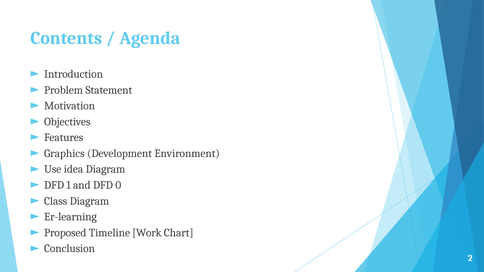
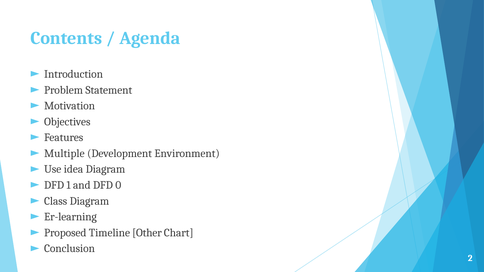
Graphics: Graphics -> Multiple (64, 154)
Work: Work -> Other (147, 233)
